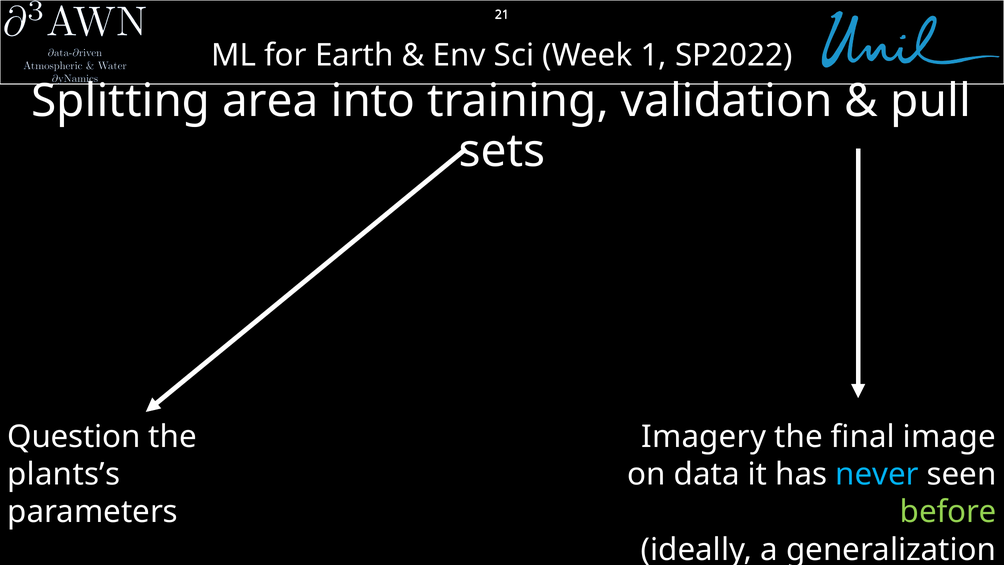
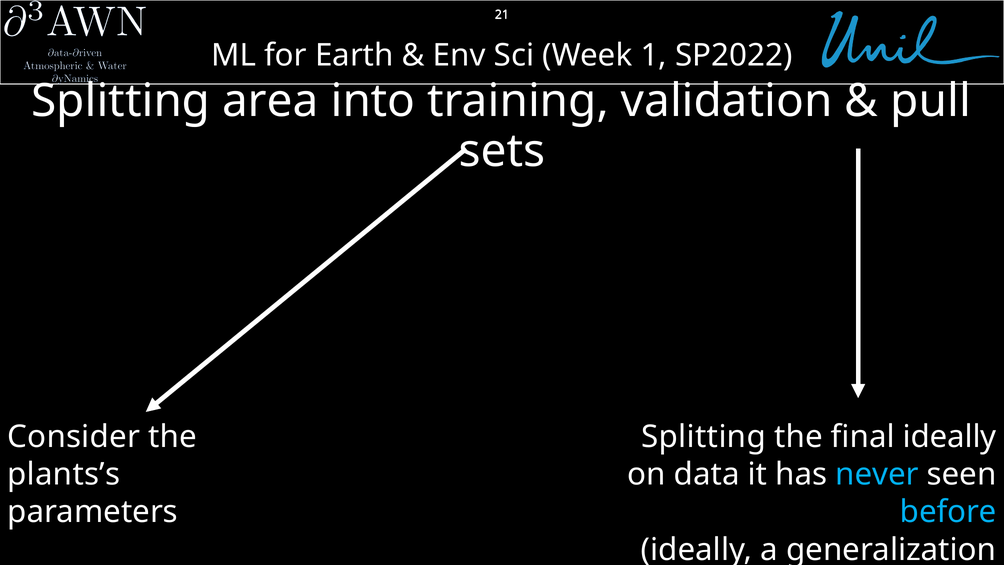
Question: Question -> Consider (74, 436)
Imagery: Imagery -> Splitting (704, 436)
final image: image -> ideally (950, 436)
before colour: light green -> light blue (948, 512)
